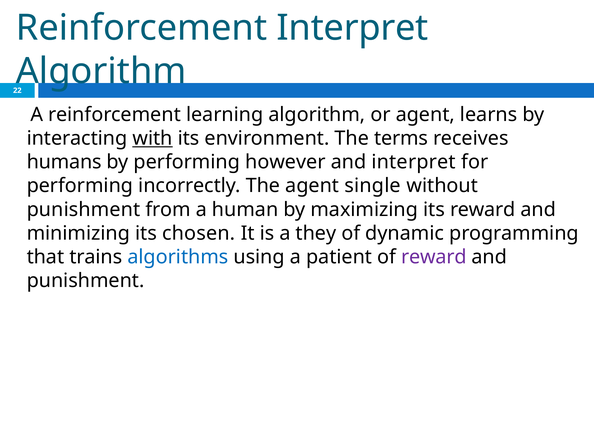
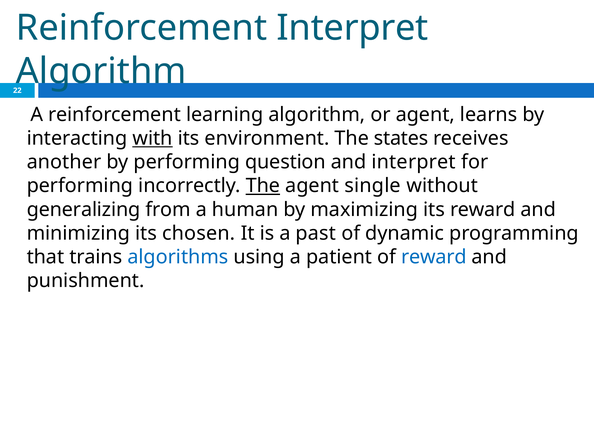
terms: terms -> states (401, 138)
humans: humans -> another (64, 162)
however: however -> question (285, 162)
The underline: none -> present (263, 186)
punishment: punishment -> generalizing (84, 210)
they: they -> past (316, 234)
reward colour: purple -> blue (434, 257)
